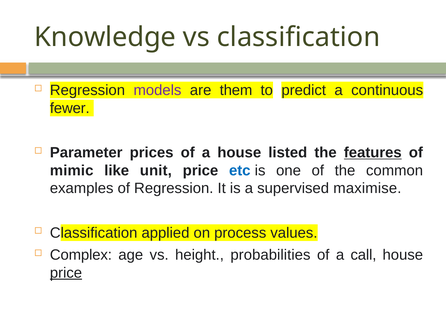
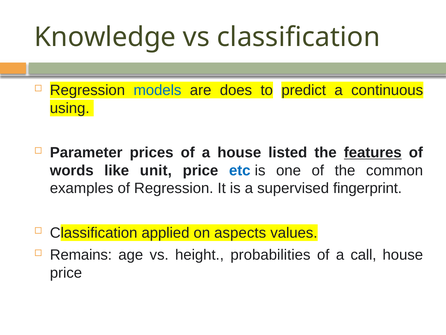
models colour: purple -> blue (157, 90)
them: them -> does (236, 90)
fewer: fewer -> using (70, 108)
mimic: mimic -> words (72, 170)
maximise: maximise -> fingerprint (368, 188)
process: process -> aspects (240, 232)
Complex: Complex -> Remains (81, 255)
price underline: present -> none (66, 272)
